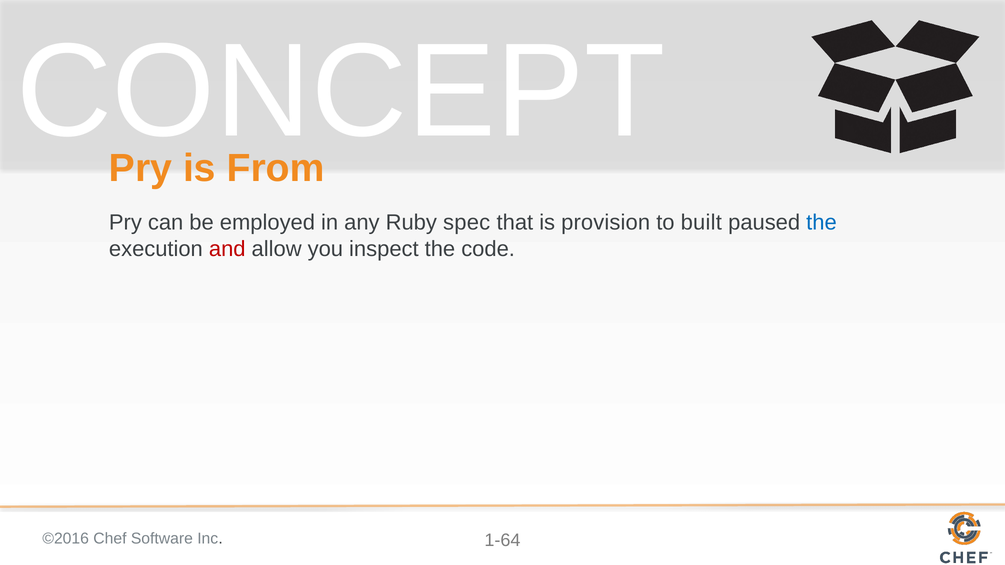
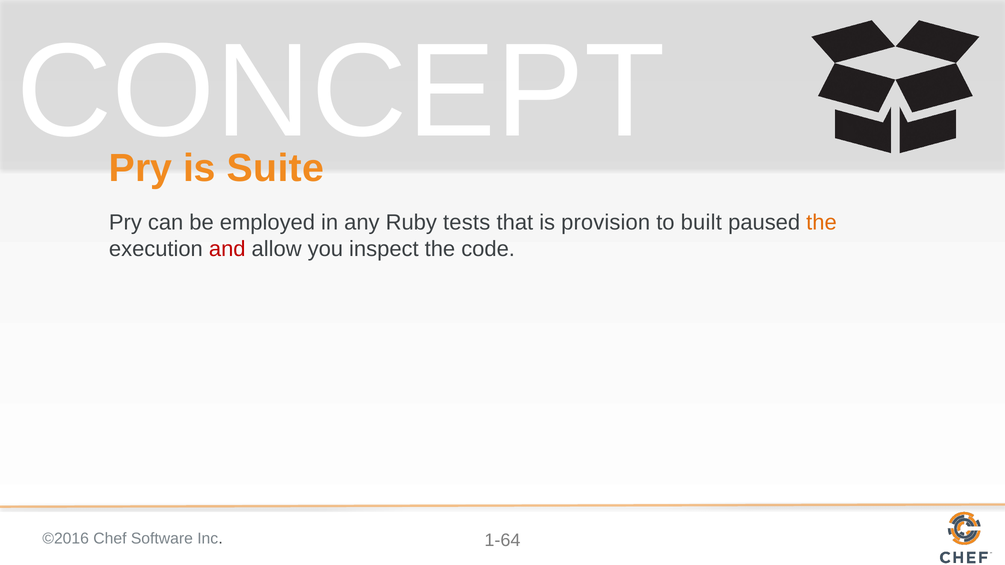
From: From -> Suite (275, 168)
spec: spec -> tests (467, 223)
the colour: blue -> orange (821, 223)
